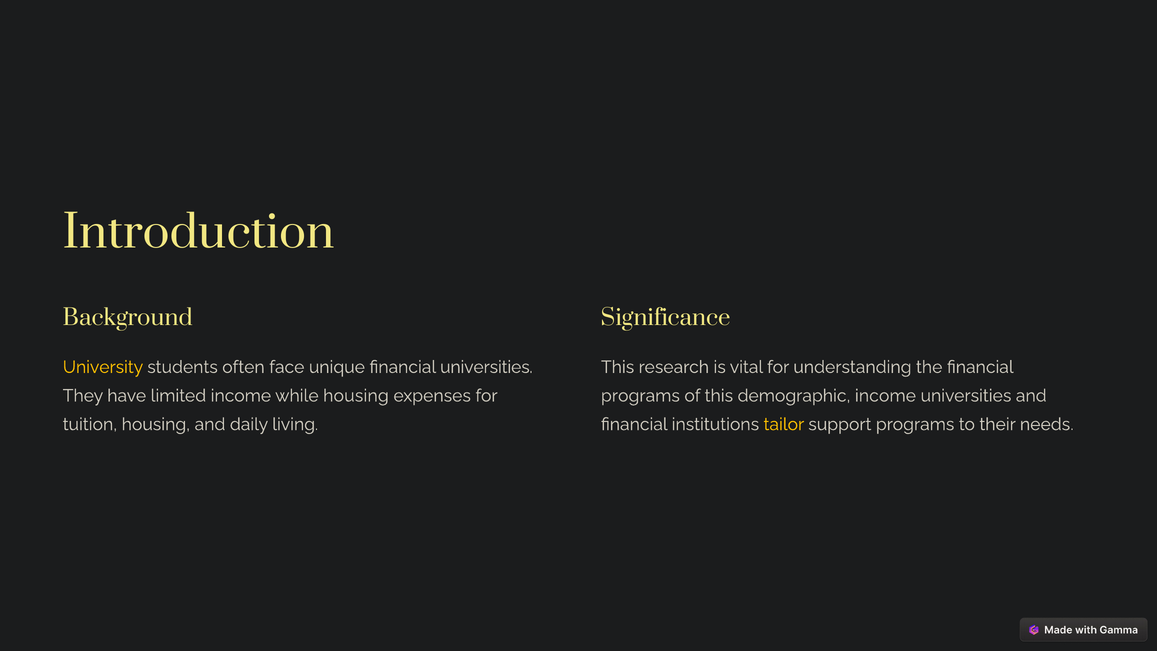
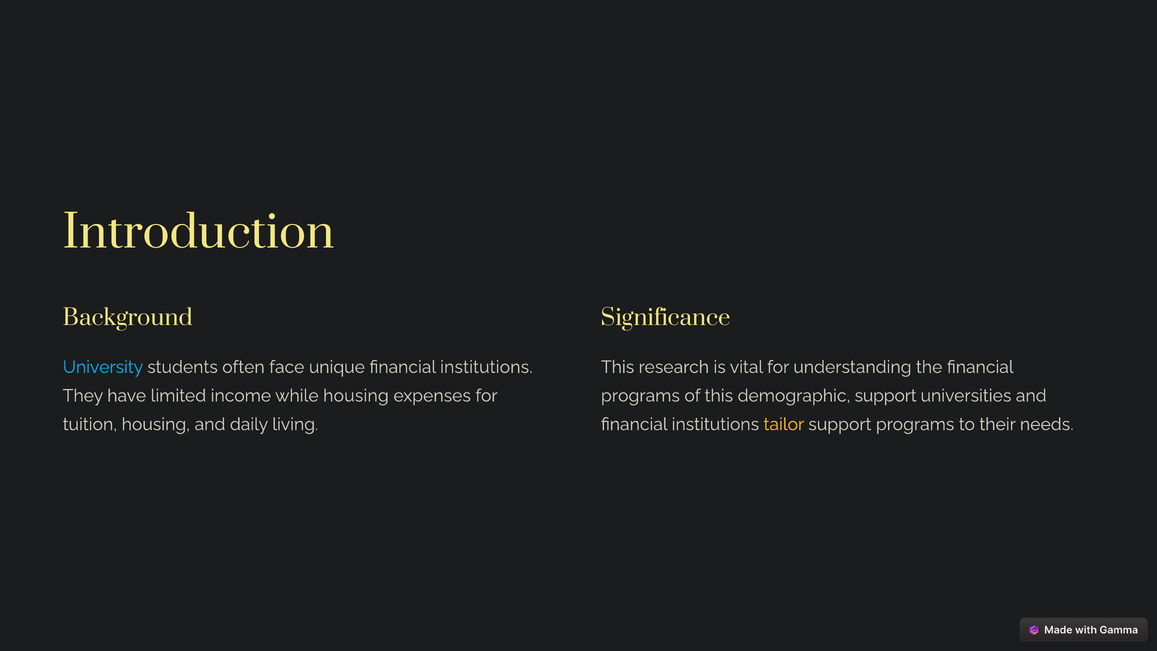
University colour: yellow -> light blue (103, 367)
unique financial universities: universities -> institutions (486, 367)
demographic income: income -> support (886, 396)
